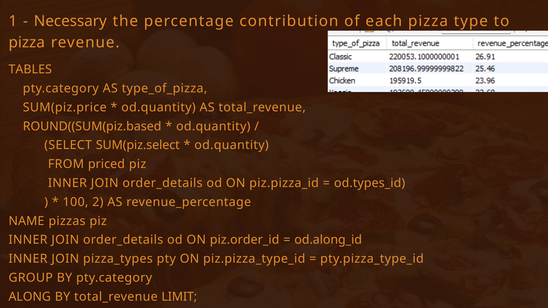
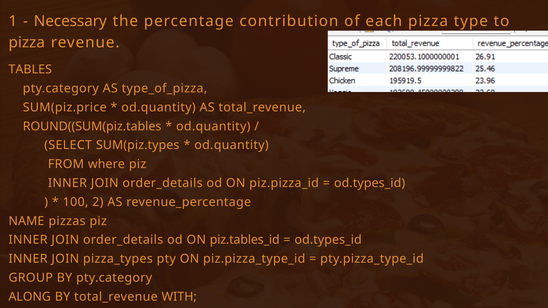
ROUND((SUM(piz.based: ROUND((SUM(piz.based -> ROUND((SUM(piz.tables (92, 126)
SUM(piz.select: SUM(piz.select -> SUM(piz.types (138, 145)
priced: priced -> where (106, 164)
piz.order_id: piz.order_id -> piz.tables_id (245, 240)
od.along_id: od.along_id -> od.types_id (328, 240)
LIMIT: LIMIT -> WITH (179, 297)
